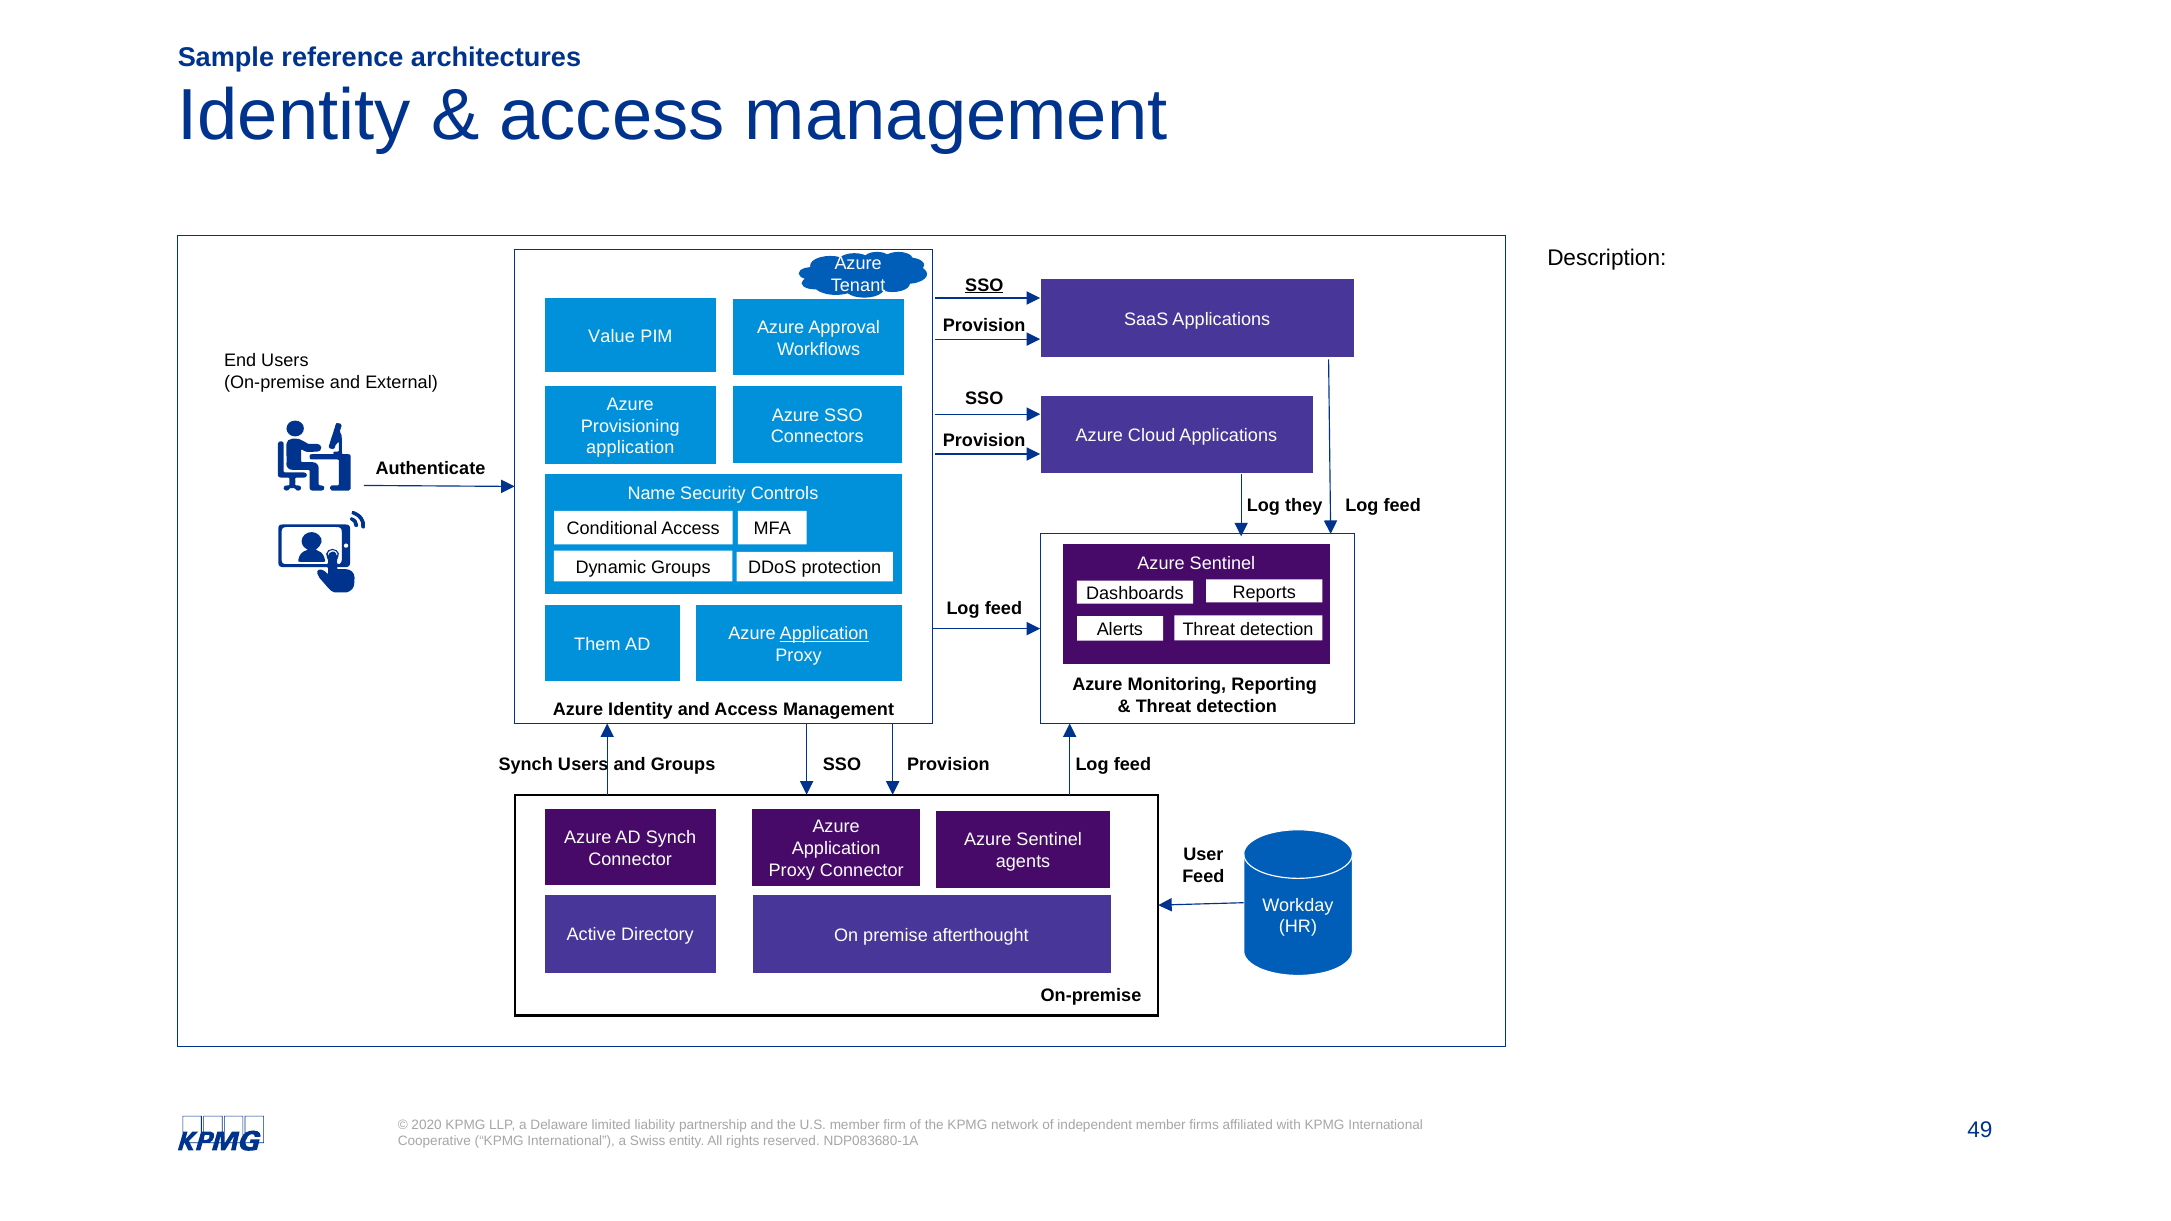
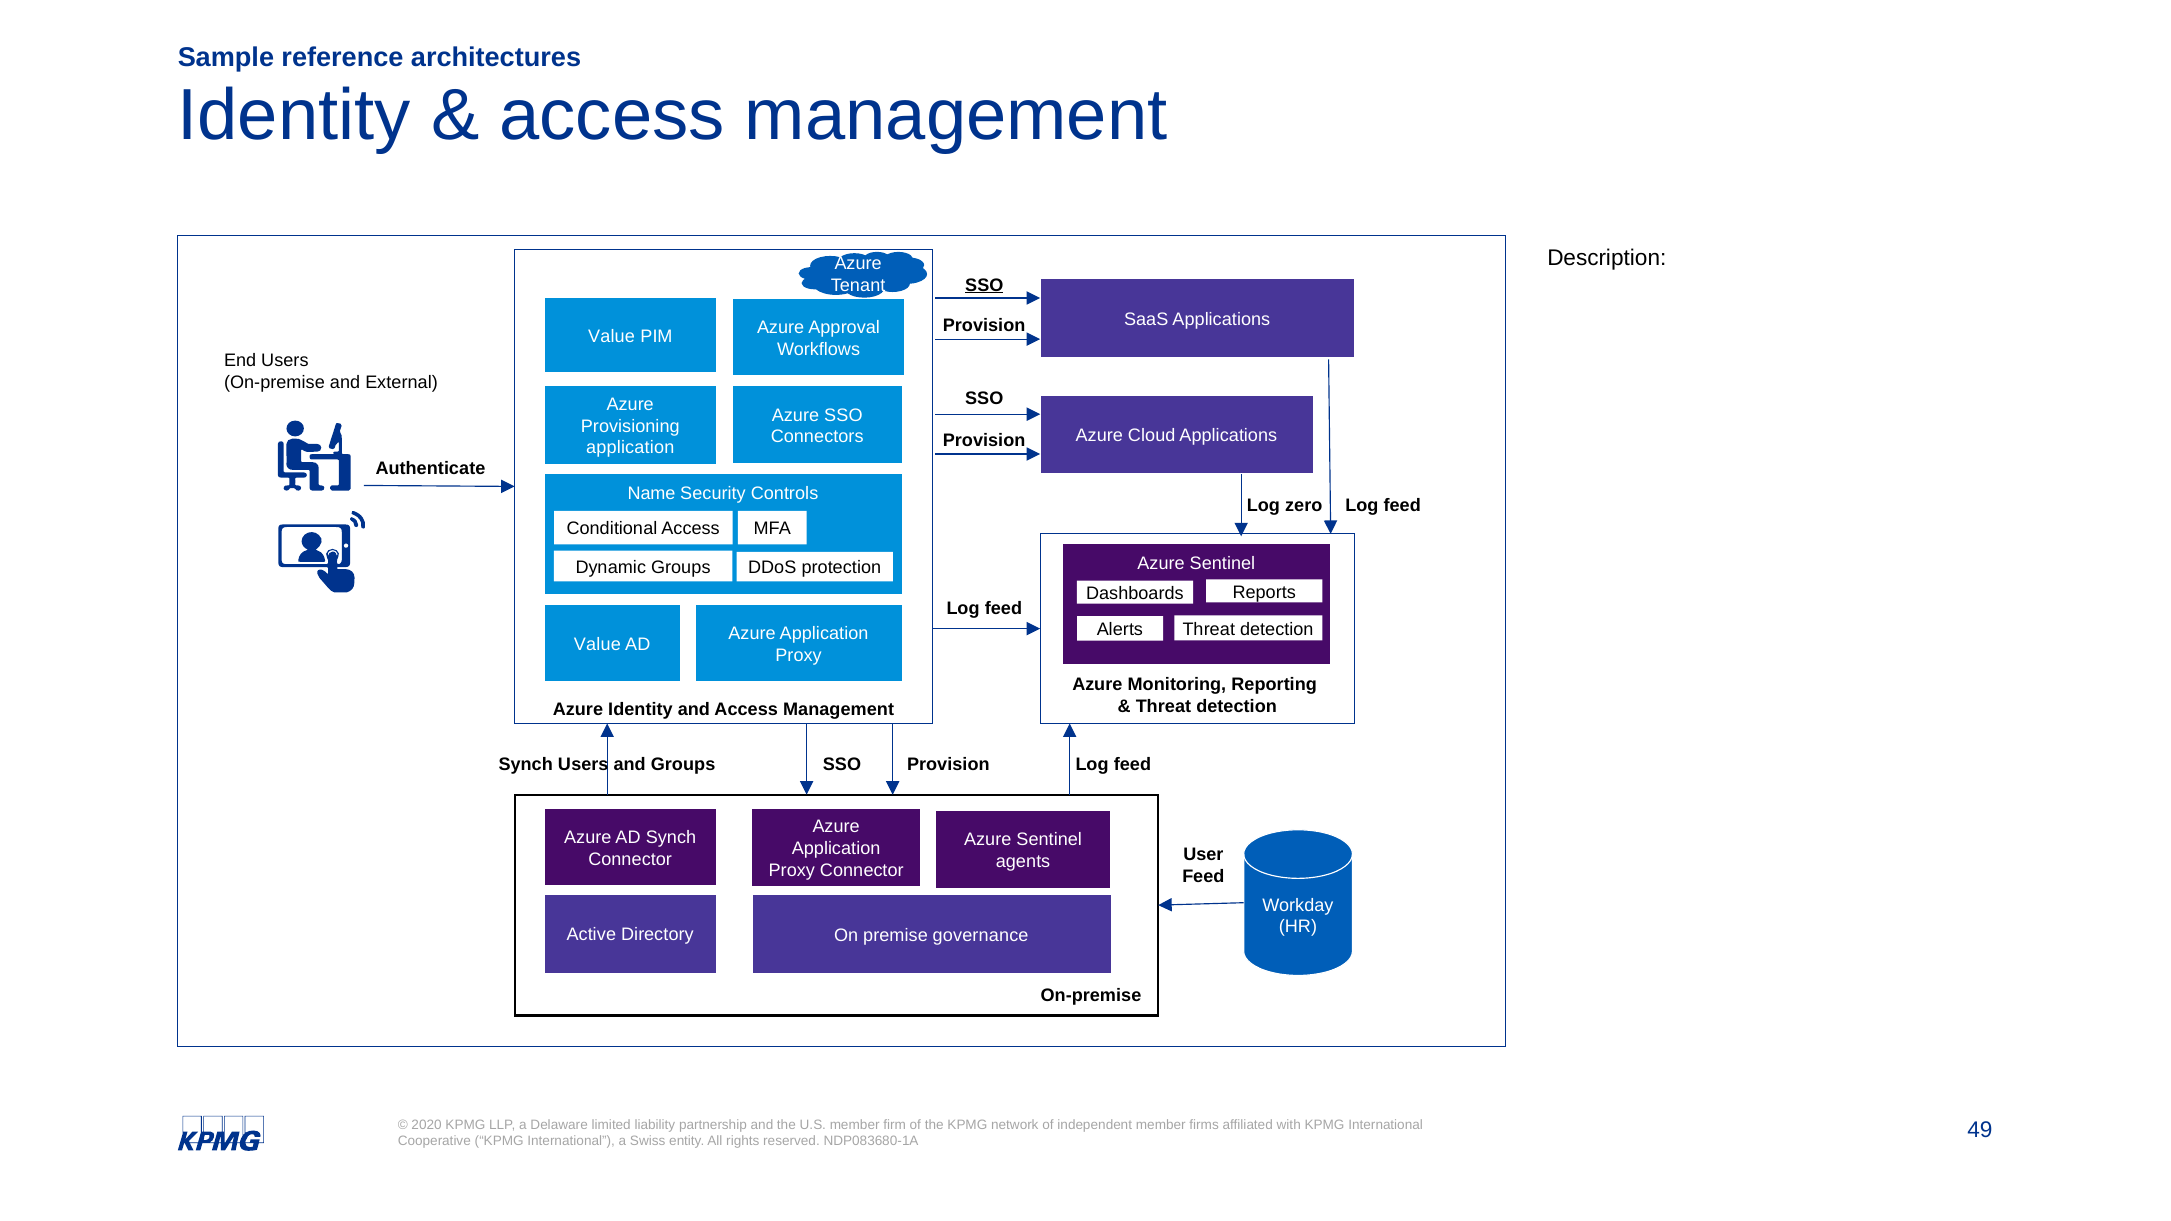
they: they -> zero (1304, 505)
Application underline: present -> none (824, 634)
Them: Them -> Value (597, 644)
afterthought: afterthought -> governance (981, 936)
